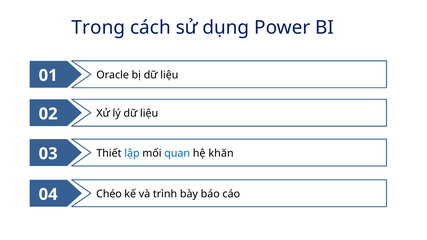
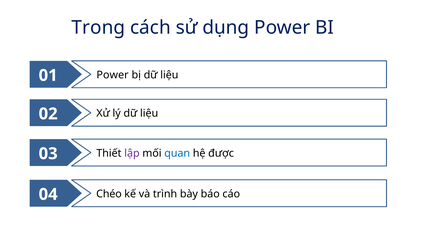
01 Oracle: Oracle -> Power (113, 75)
lập colour: blue -> purple (132, 153)
khăn: khăn -> được (221, 153)
